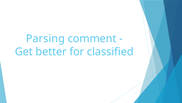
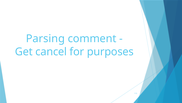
better: better -> cancel (51, 51)
classified: classified -> purposes (110, 51)
